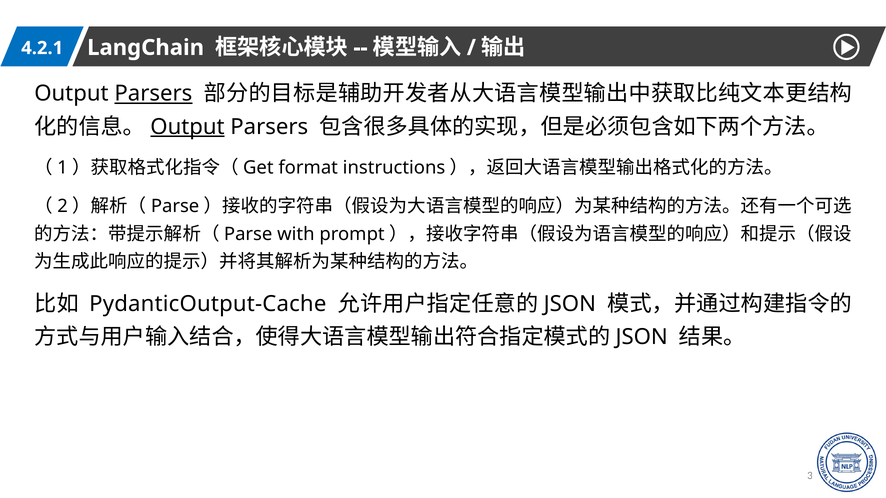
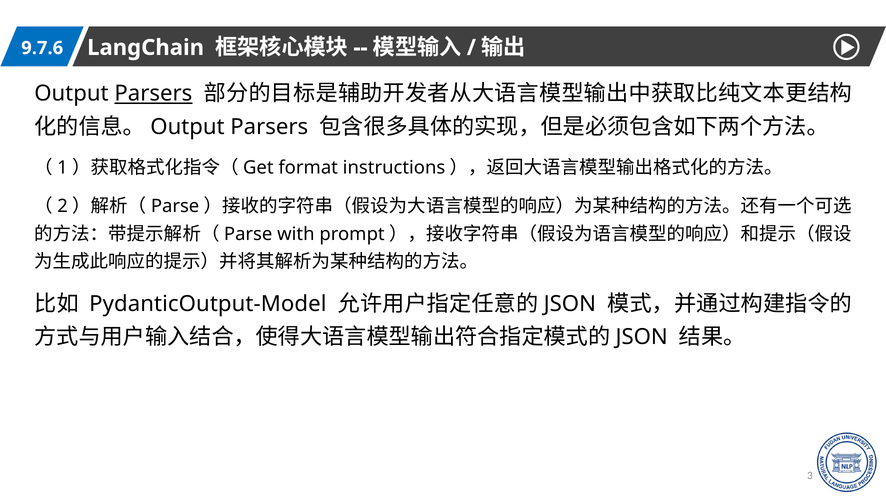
4.2.1: 4.2.1 -> 9.7.6 (42, 48)
Output underline: present -> none (187, 127)
PydanticOutput-Cache: PydanticOutput-Cache -> PydanticOutput-Model (208, 304)
